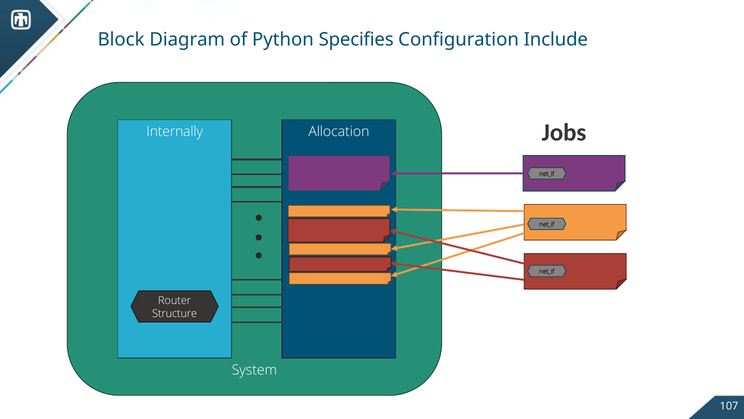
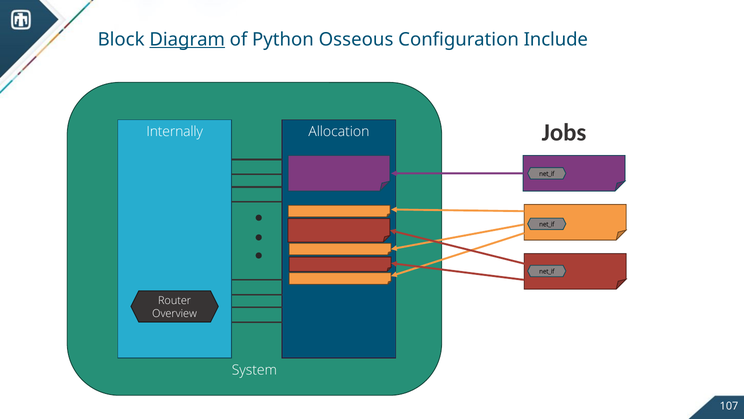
Diagram underline: none -> present (187, 39)
Specifies: Specifies -> Osseous (356, 39)
Structure: Structure -> Overview (175, 313)
